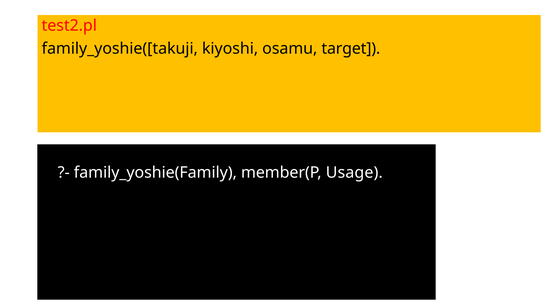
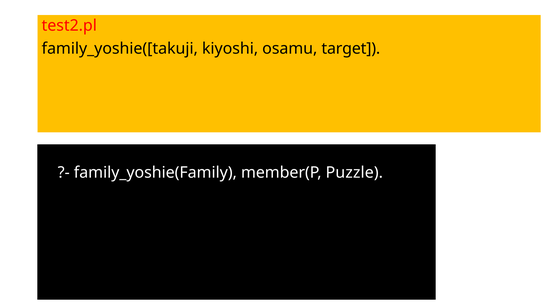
Usage: Usage -> Puzzle (354, 173)
